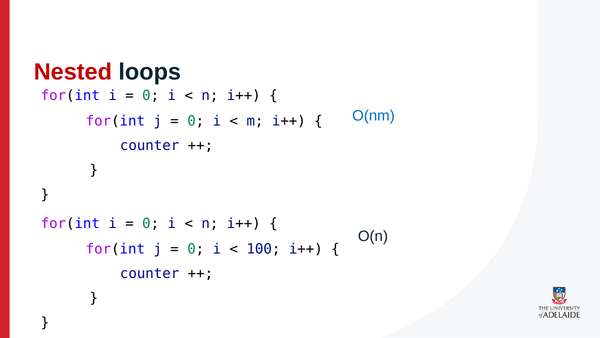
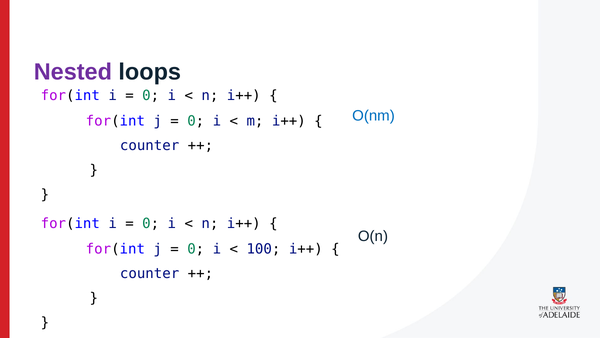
Nested colour: red -> purple (73, 72)
